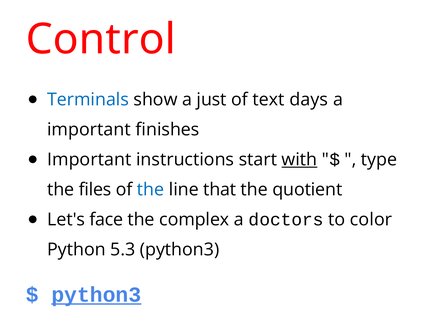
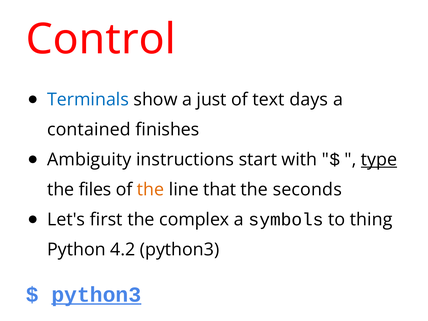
important: important -> contained (89, 130)
Important: Important -> Ambiguity (89, 160)
with underline: present -> none (299, 160)
type underline: none -> present (379, 160)
the colour: blue -> orange (151, 190)
quotient: quotient -> seconds (307, 190)
face: face -> first (106, 220)
doctors: doctors -> symbols (286, 220)
color: color -> thing (371, 220)
5.3: 5.3 -> 4.2 (123, 249)
